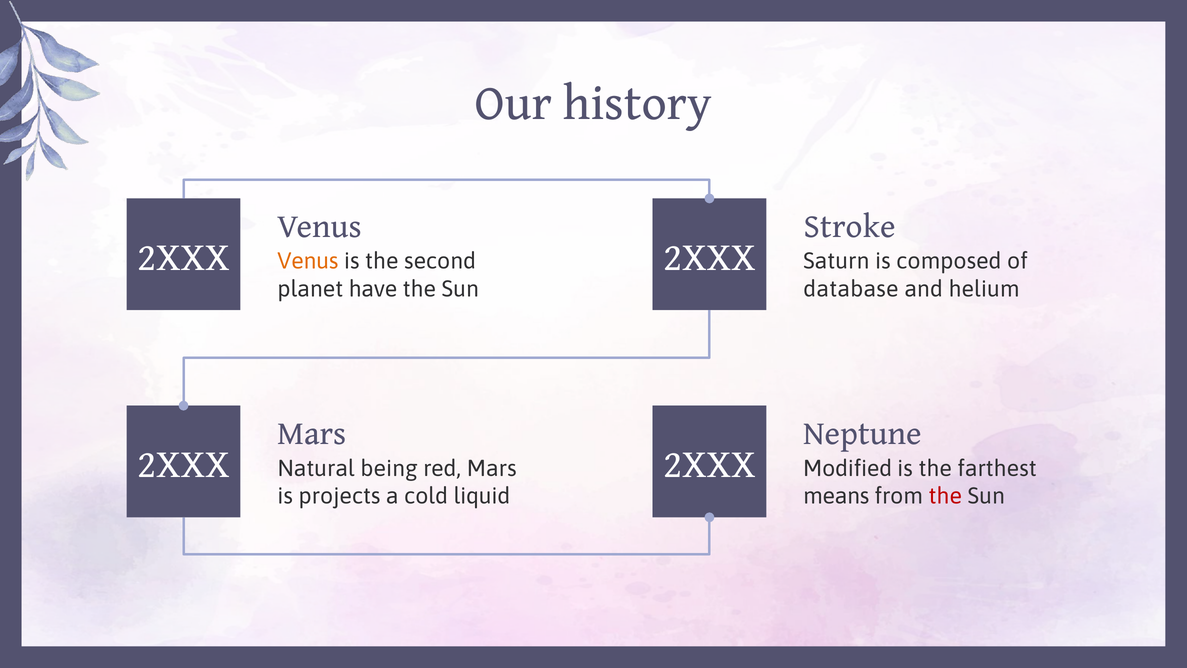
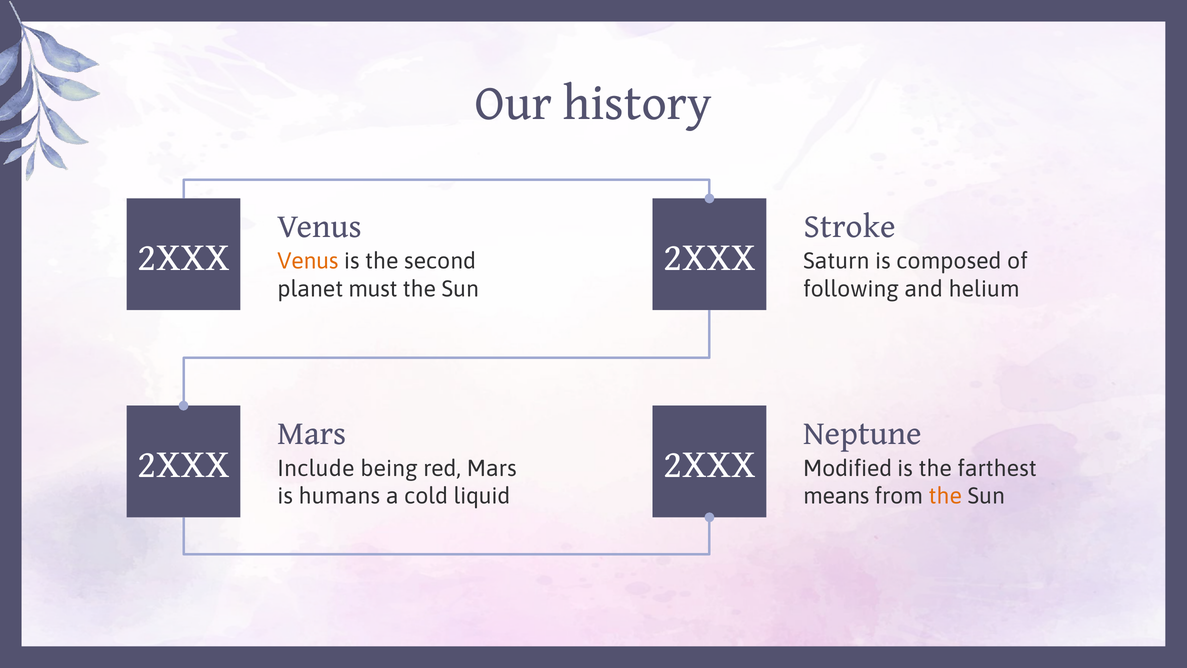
have: have -> must (373, 289)
database: database -> following (851, 289)
Natural: Natural -> Include (316, 468)
projects: projects -> humans (339, 496)
the colour: red -> orange (945, 496)
